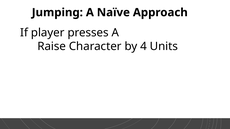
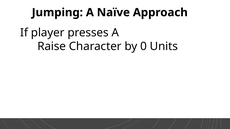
4: 4 -> 0 (144, 47)
